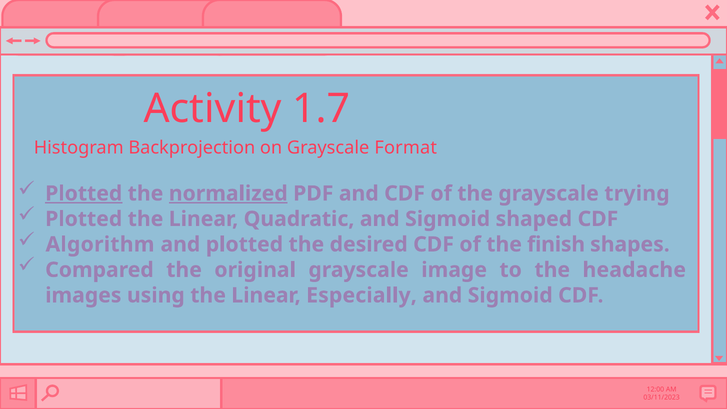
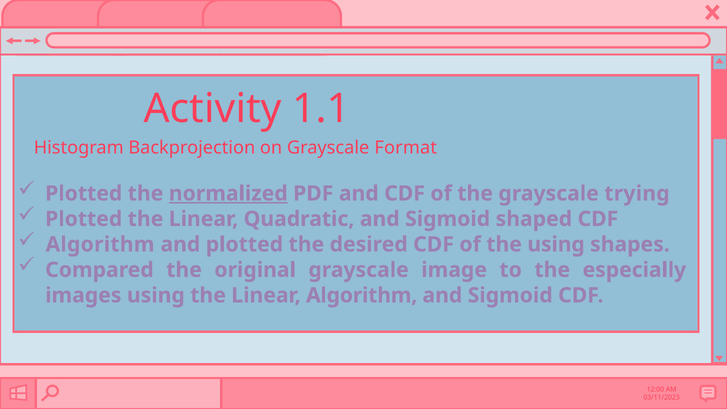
1.7: 1.7 -> 1.1 (321, 108)
Plotted underline: present -> none (84, 193)
the finish: finish -> using (556, 244)
headache: headache -> especially (634, 270)
Linear Especially: Especially -> Algorithm (362, 295)
